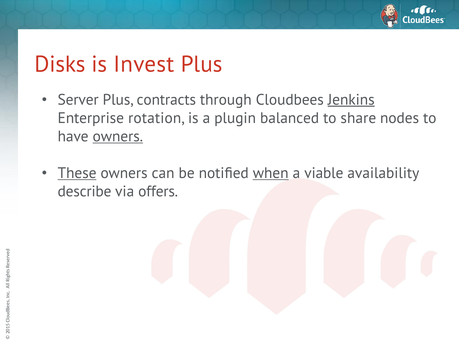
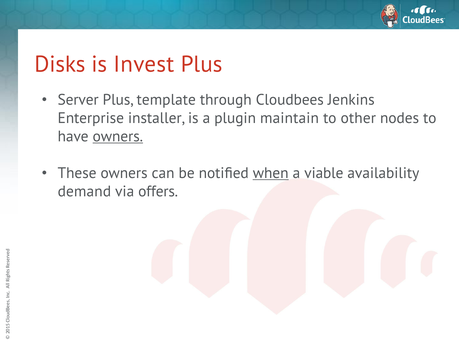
contracts: contracts -> template (166, 100)
Jenkins underline: present -> none (351, 100)
rotation: rotation -> installer (157, 118)
balanced: balanced -> maintain (289, 118)
share: share -> other (358, 118)
These underline: present -> none (77, 173)
describe: describe -> demand (84, 192)
